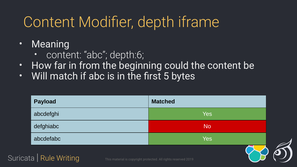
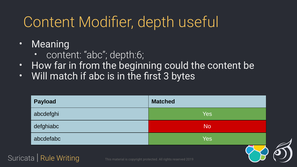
iframe: iframe -> useful (199, 22)
5: 5 -> 3 (166, 76)
